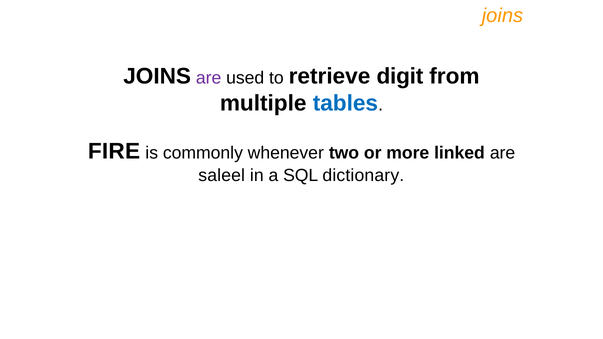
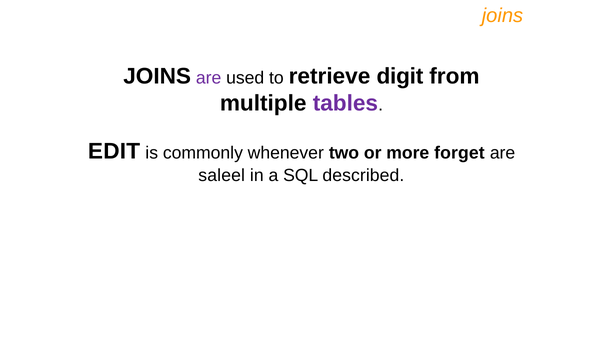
tables colour: blue -> purple (345, 103)
FIRE: FIRE -> EDIT (114, 152)
linked: linked -> forget (459, 153)
dictionary: dictionary -> described (363, 175)
